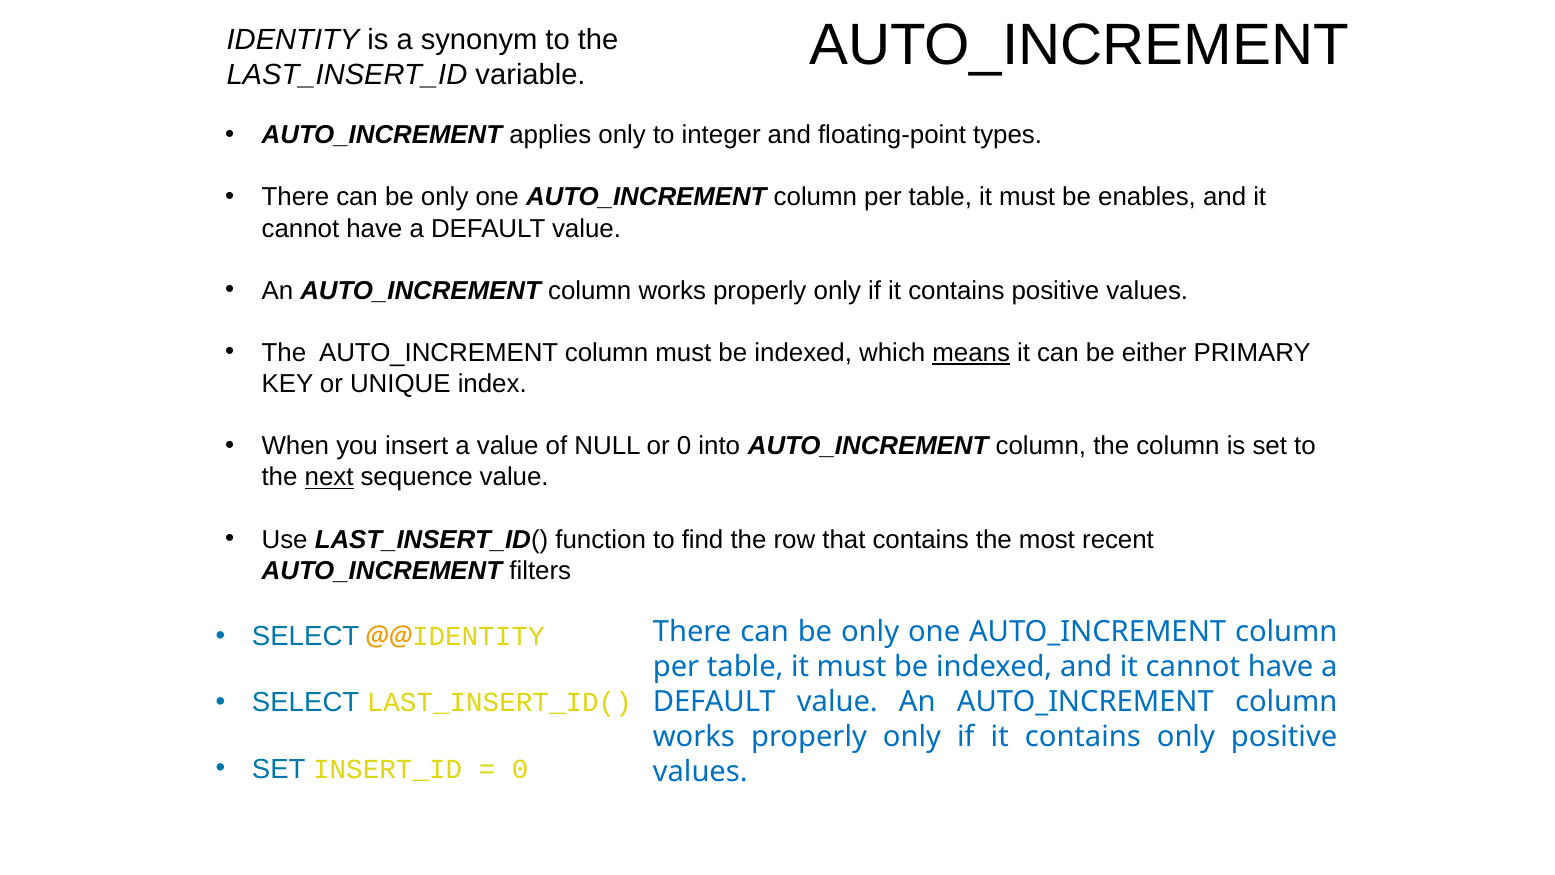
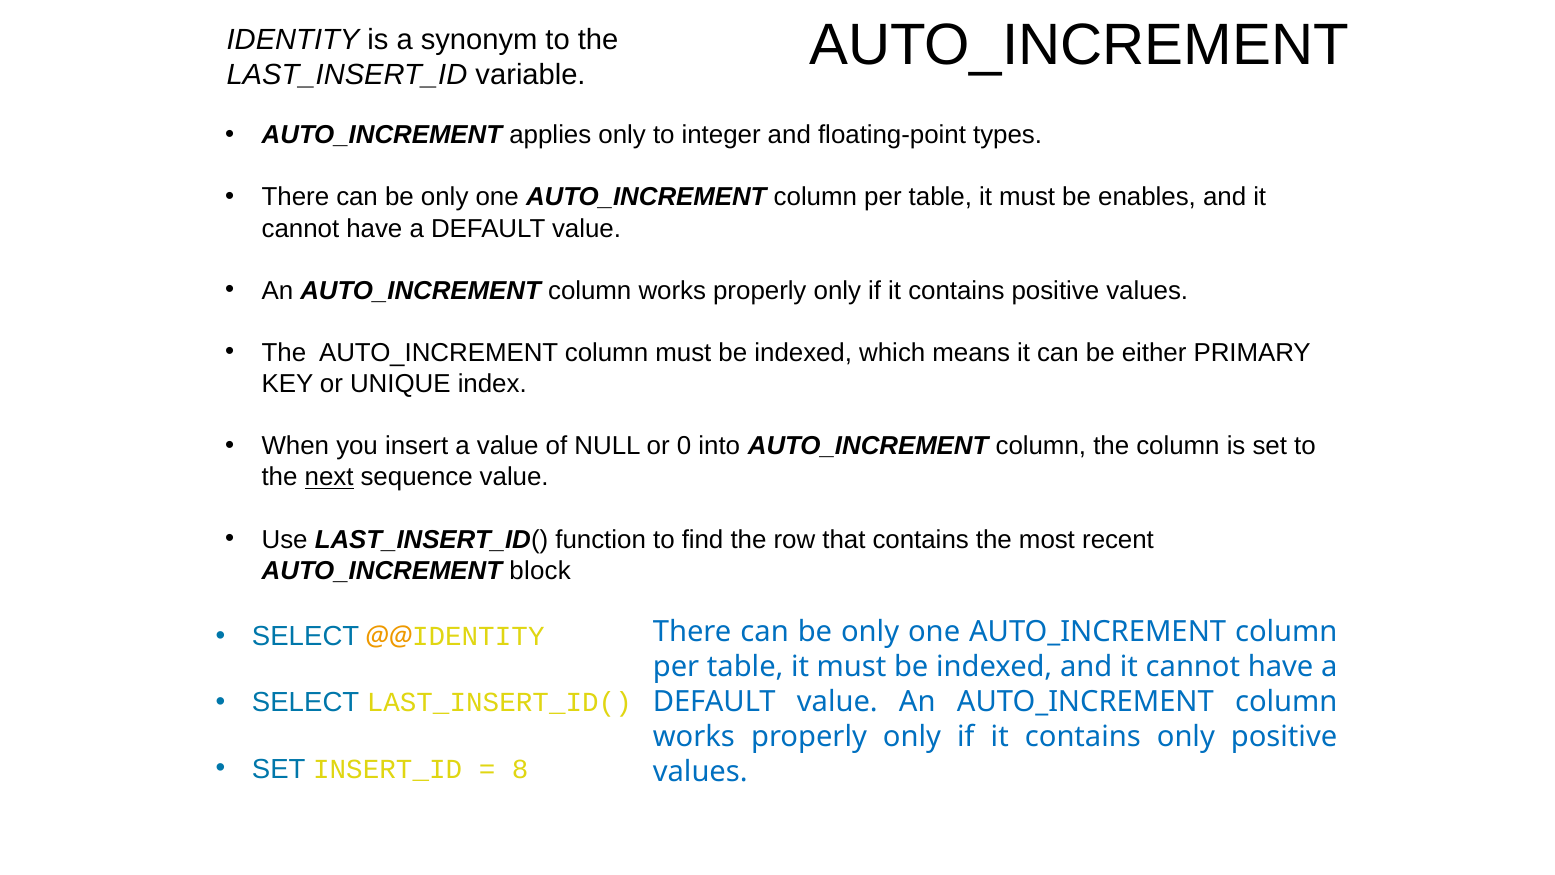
means underline: present -> none (971, 353)
filters: filters -> block (540, 570)
0: 0 -> 8 (520, 769)
